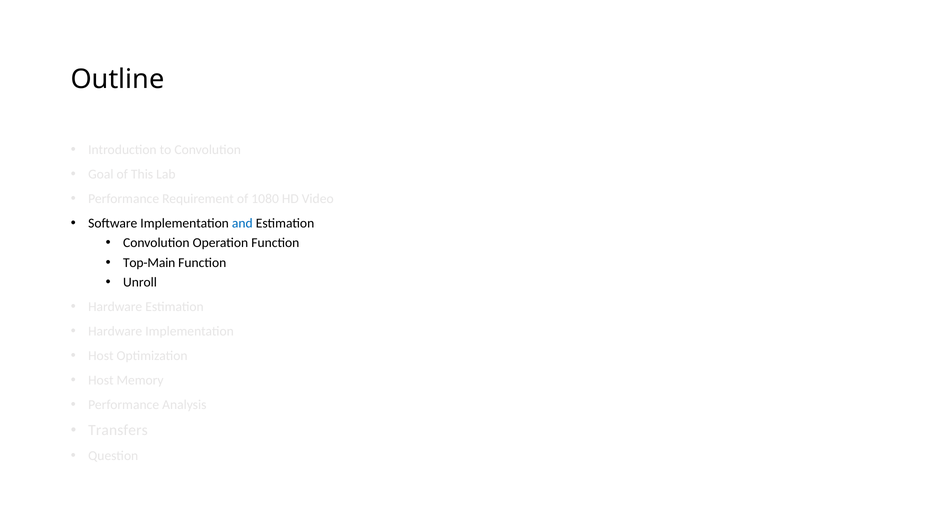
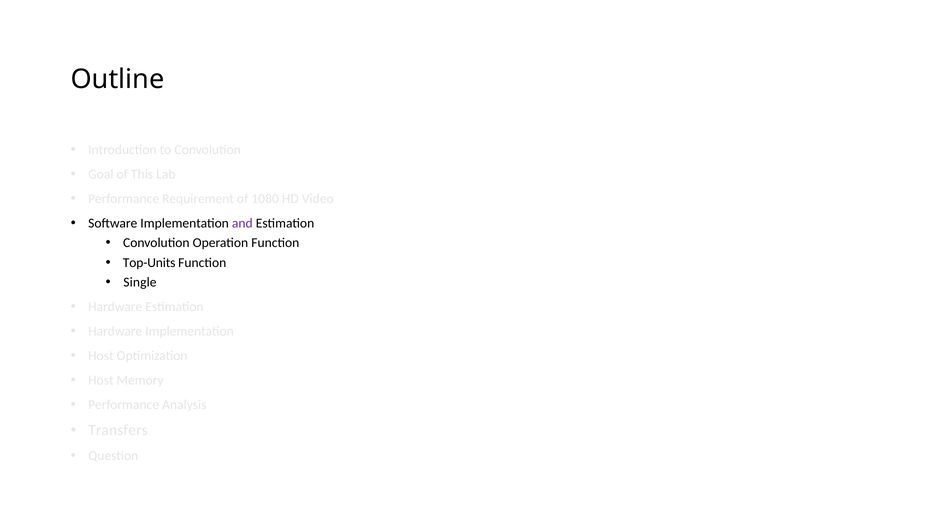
and colour: blue -> purple (242, 224)
Top-Main: Top-Main -> Top-Units (149, 263)
Unroll: Unroll -> Single (140, 283)
